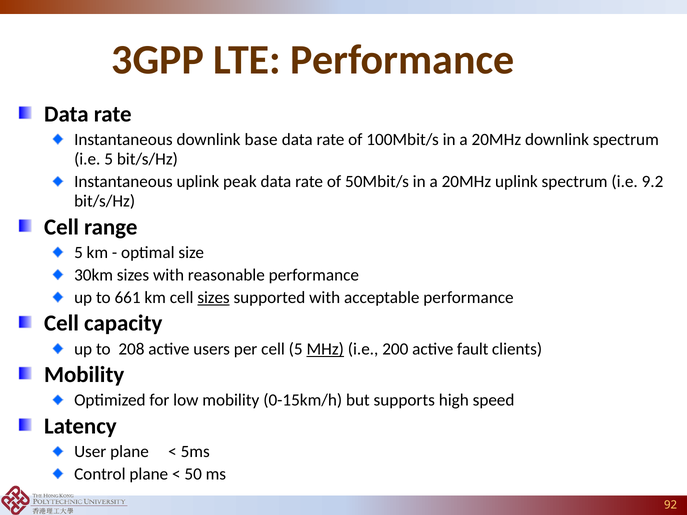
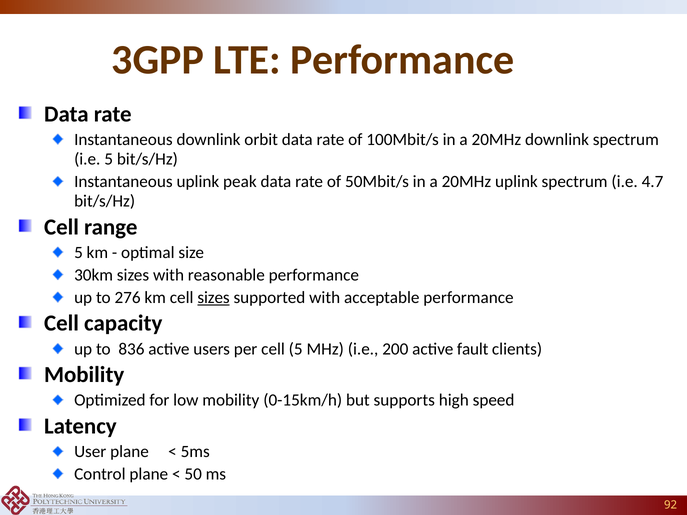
base: base -> orbit (261, 140)
9.2: 9.2 -> 4.7 (653, 182)
661: 661 -> 276 (128, 298)
208: 208 -> 836 (131, 349)
MHz underline: present -> none (325, 349)
